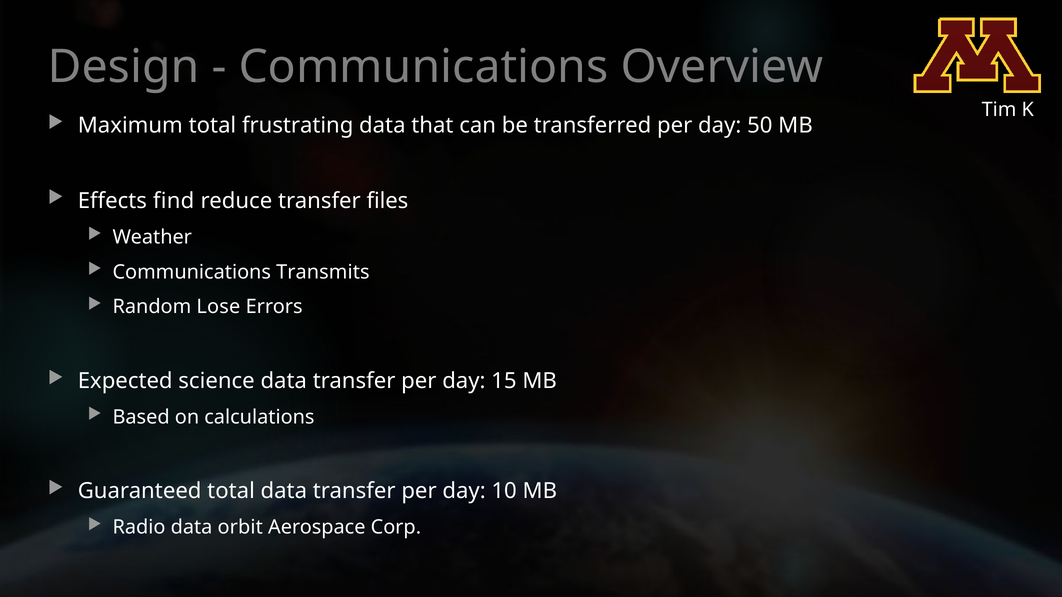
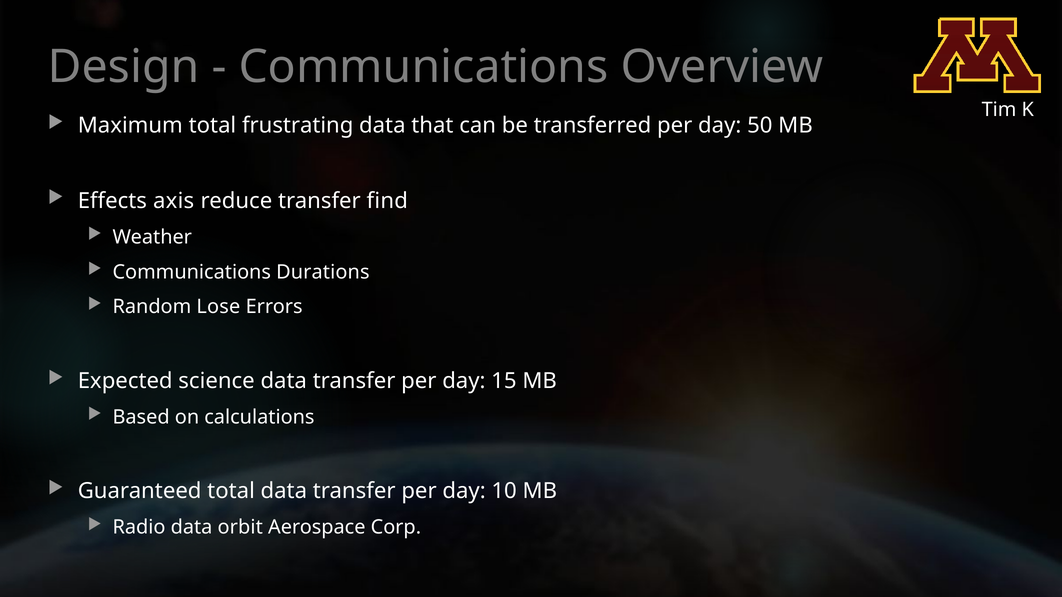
find: find -> axis (174, 201)
files: files -> find (387, 201)
Transmits: Transmits -> Durations (323, 272)
